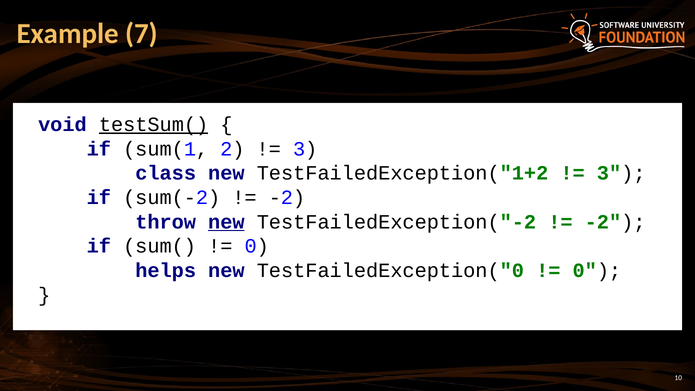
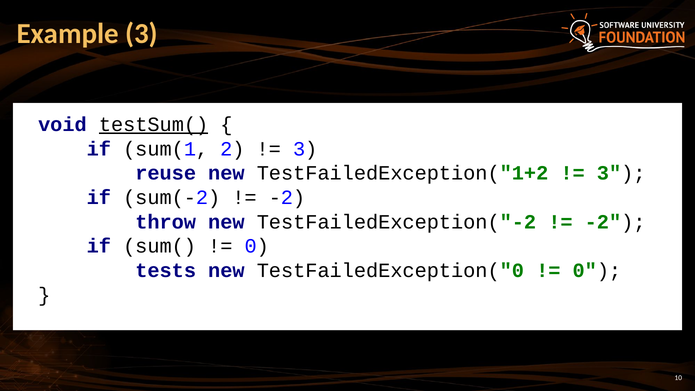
Example 7: 7 -> 3 (142, 34)
class: class -> reuse (166, 173)
new underline: present -> none (226, 222)
helps: helps -> tests (166, 271)
